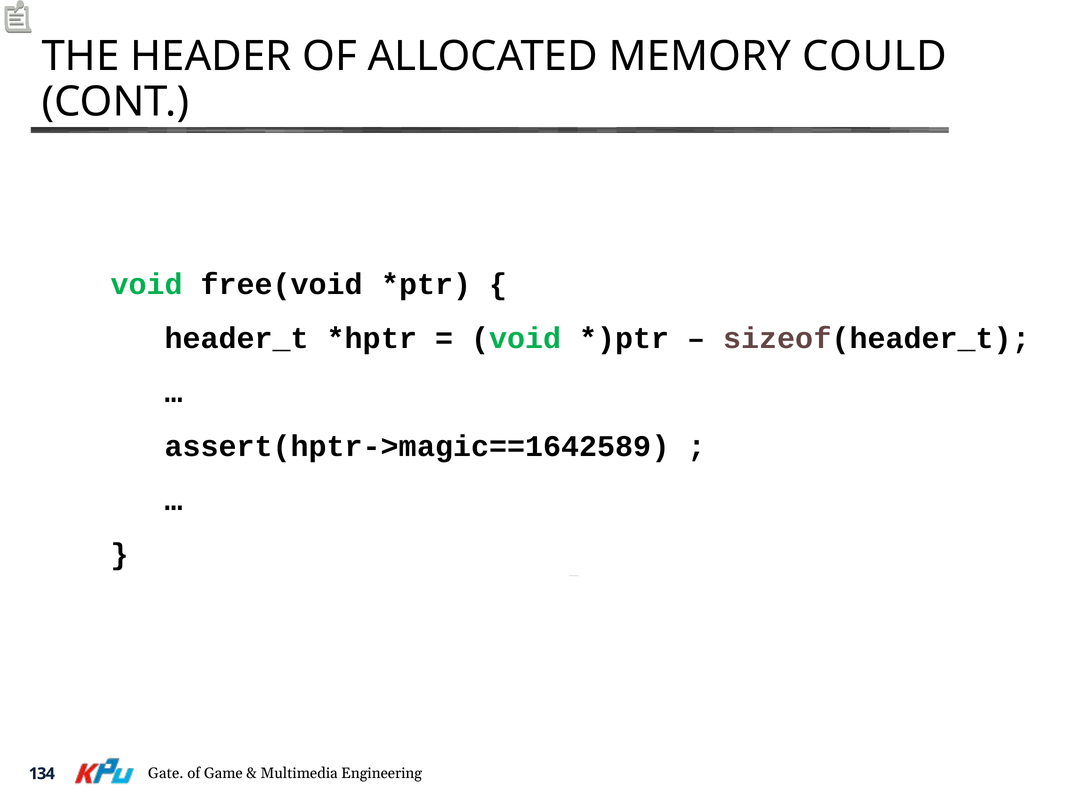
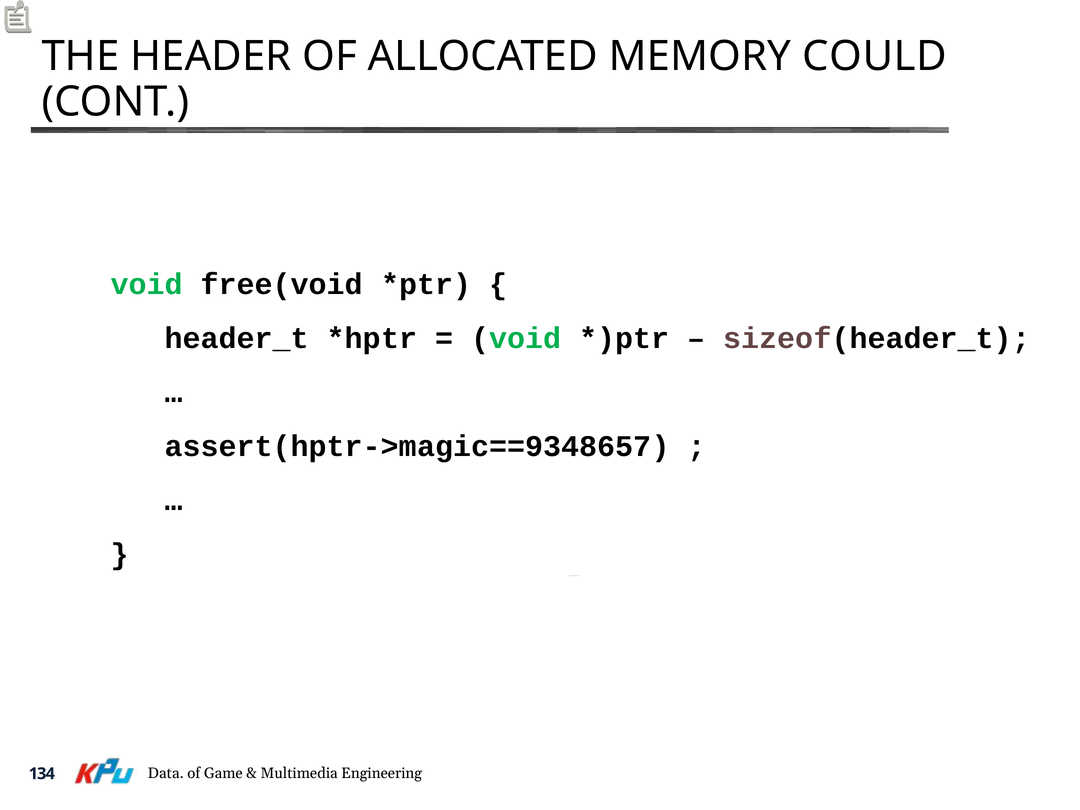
assert(hptr->magic==1642589: assert(hptr->magic==1642589 -> assert(hptr->magic==9348657 (417, 447)
Gate: Gate -> Data (166, 773)
